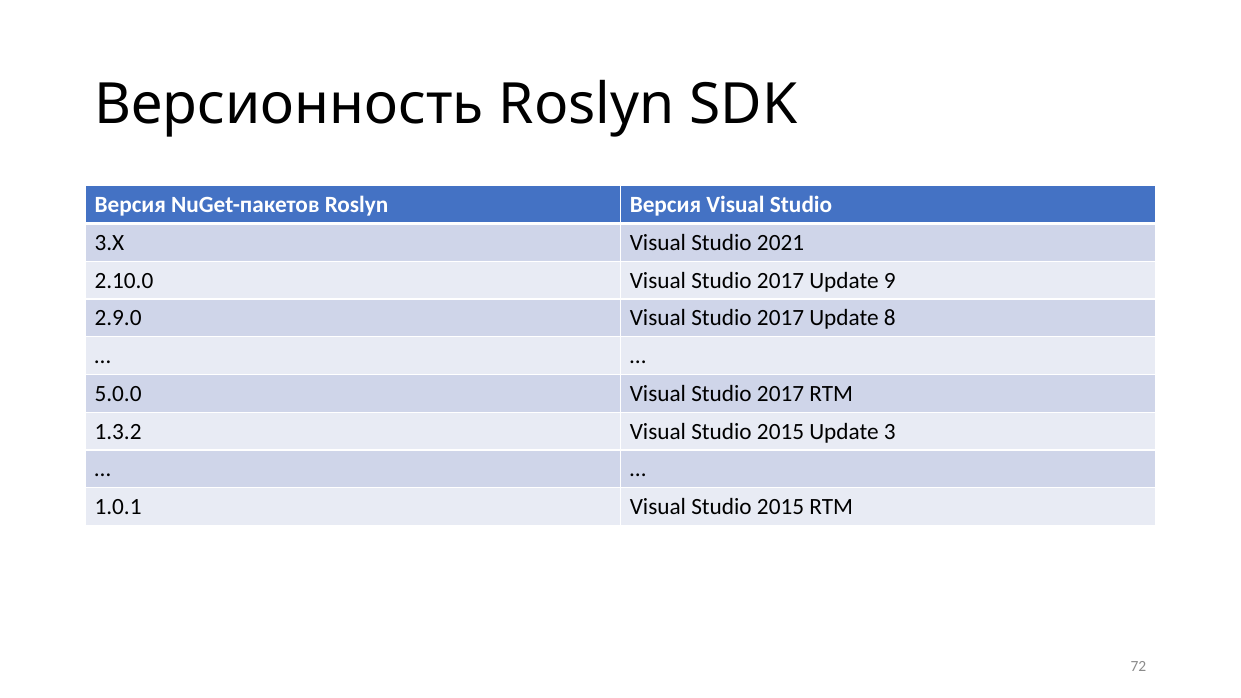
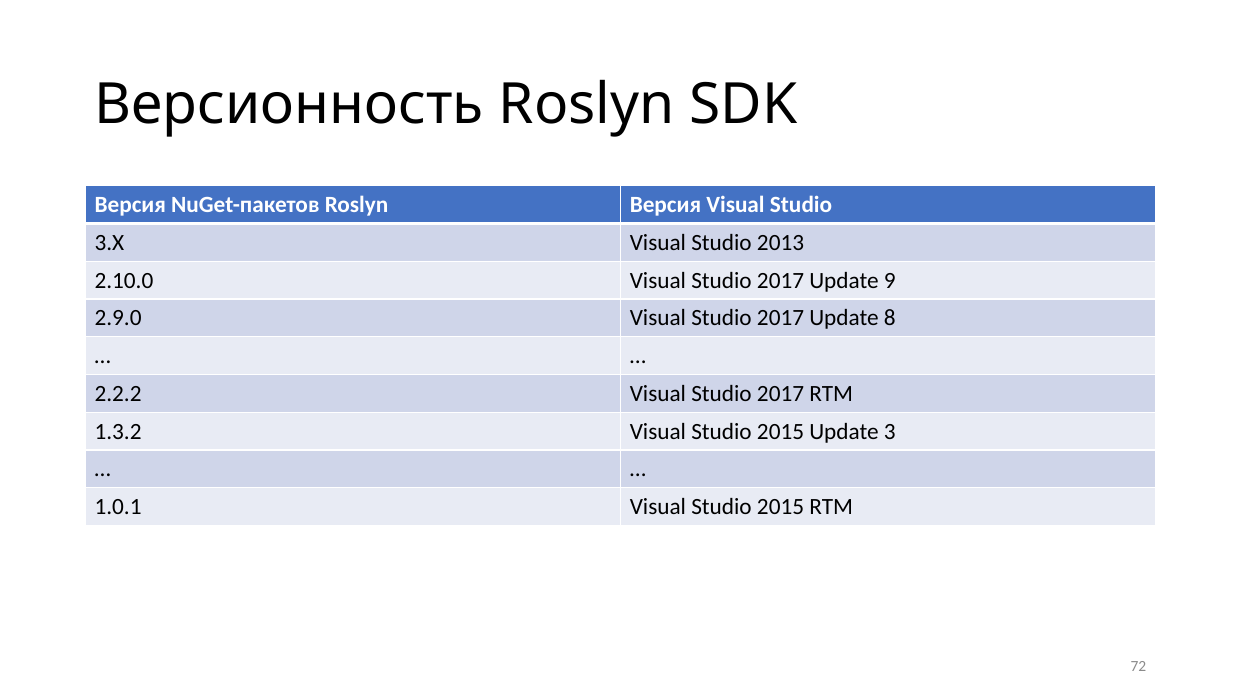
2021: 2021 -> 2013 (781, 243)
5.0.0: 5.0.0 -> 2.2.2 (118, 394)
